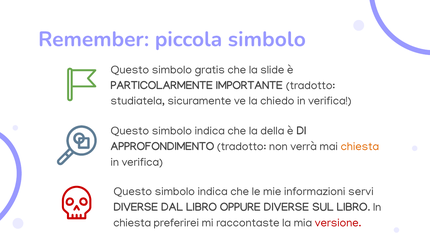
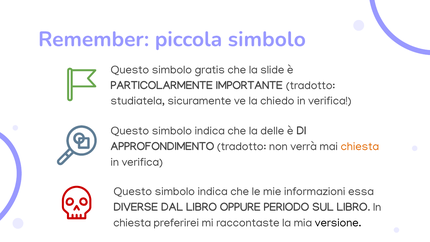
della: della -> delle (272, 131)
servi: servi -> essa (361, 191)
OPPURE DIVERSE: DIVERSE -> PERIODO (286, 207)
versione colour: red -> black (338, 223)
